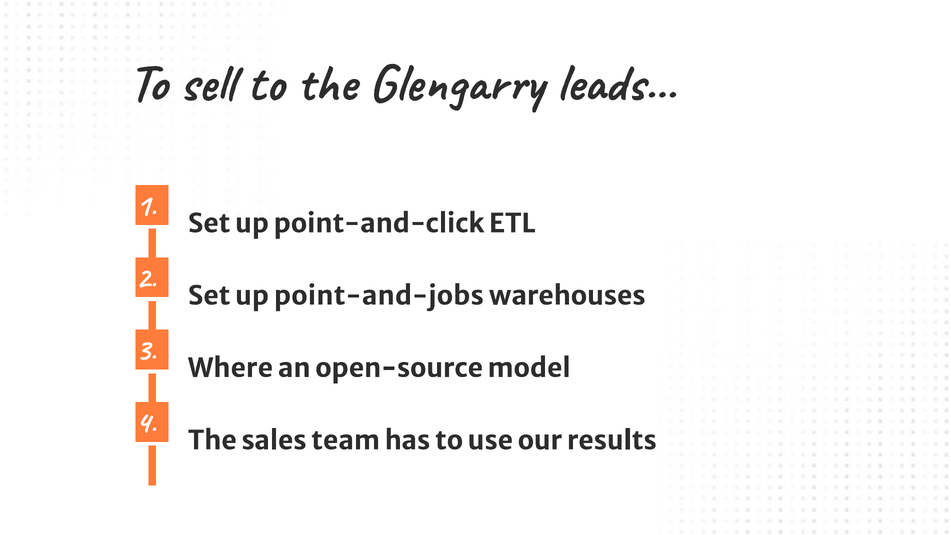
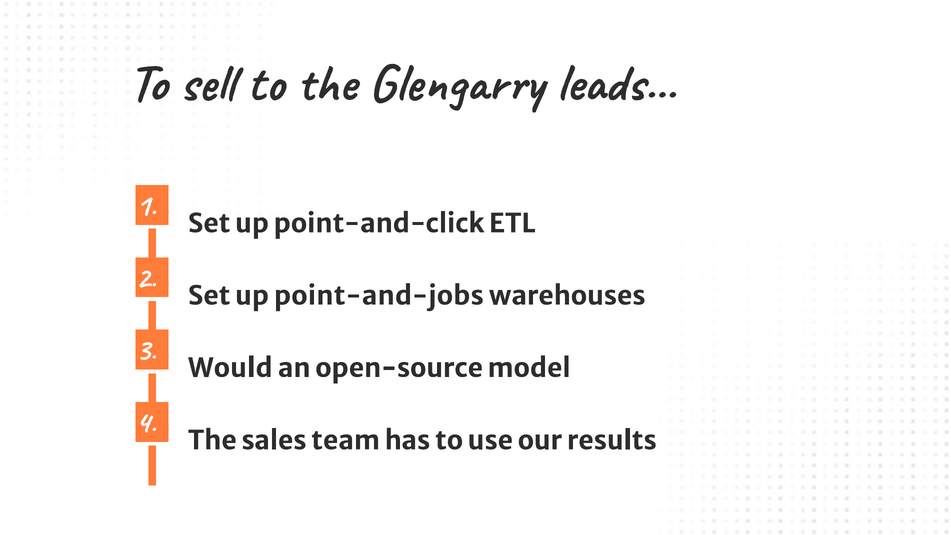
Where: Where -> Would (230, 368)
